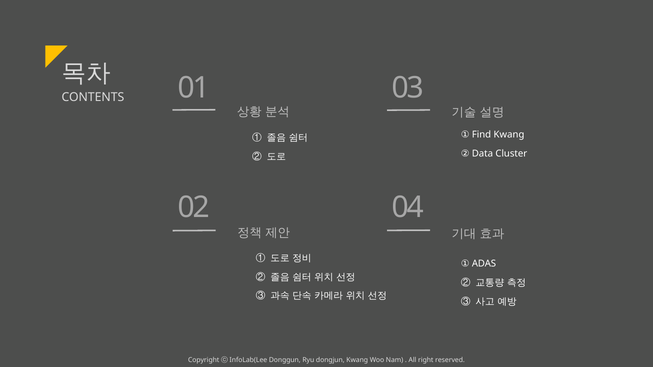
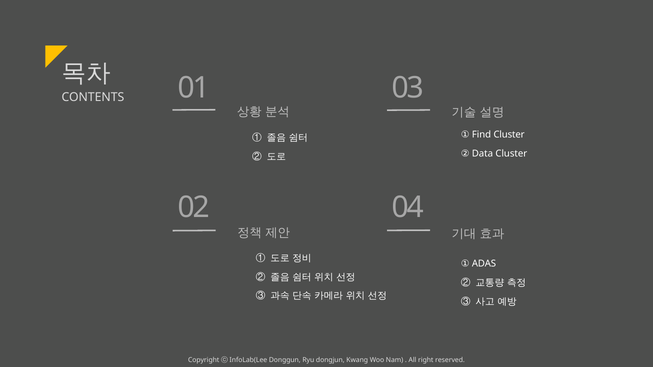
Find Kwang: Kwang -> Cluster (509, 135)
